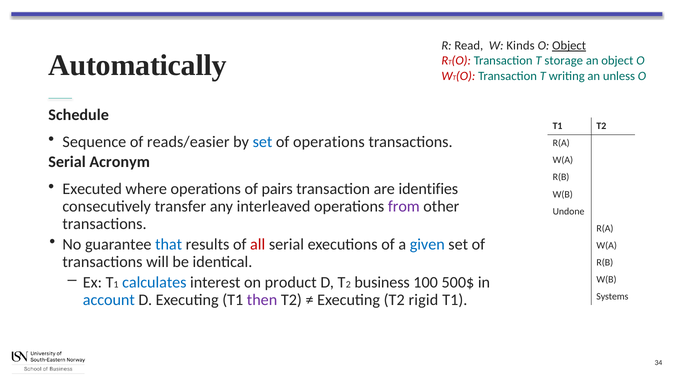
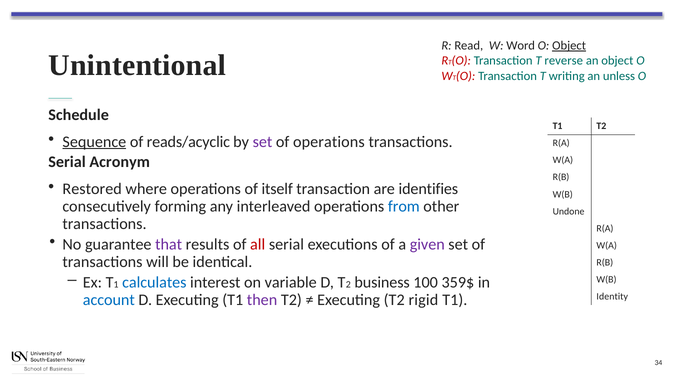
Kinds: Kinds -> Word (521, 46)
Automatically: Automatically -> Unintentional (137, 65)
storage: storage -> reverse (564, 61)
Sequence underline: none -> present (94, 142)
reads/easier: reads/easier -> reads/acyclic (188, 142)
set colour: blue -> purple (262, 142)
Executed: Executed -> Restored (92, 189)
pairs: pairs -> itself (277, 189)
transfer: transfer -> forming (180, 207)
from colour: purple -> blue (404, 207)
that colour: blue -> purple (169, 244)
given colour: blue -> purple (427, 244)
product: product -> variable (291, 282)
500$: 500$ -> 359$ (458, 282)
Systems: Systems -> Identity (612, 297)
